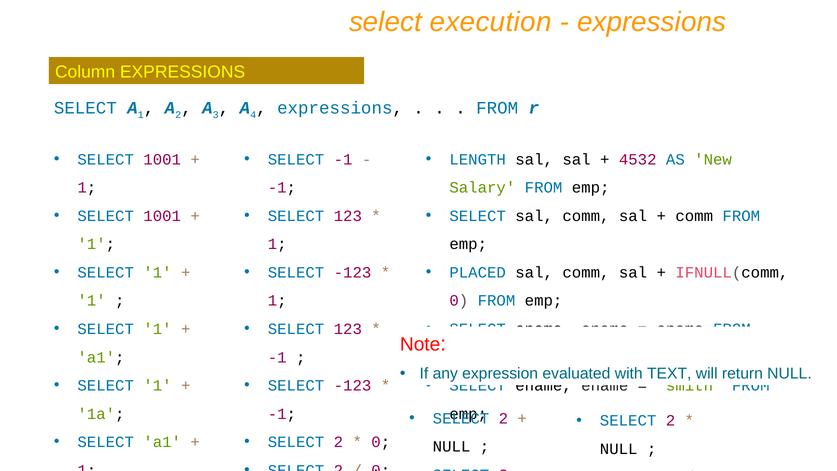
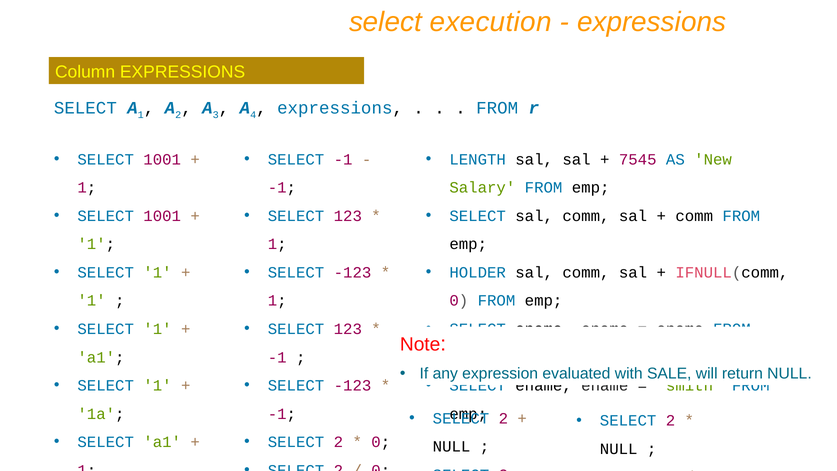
4532: 4532 -> 7545 (638, 159)
PLACED: PLACED -> HOLDER (478, 272)
TEXT: TEXT -> SALE (669, 374)
